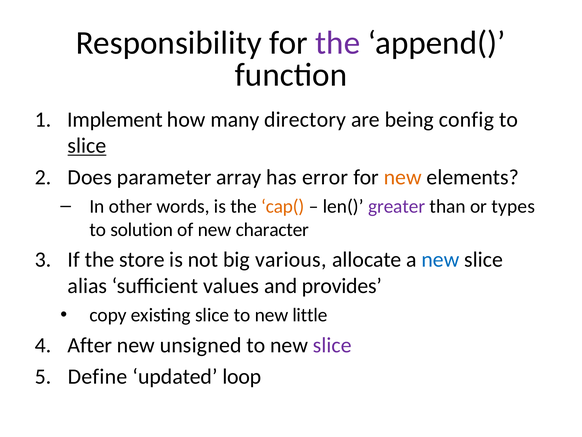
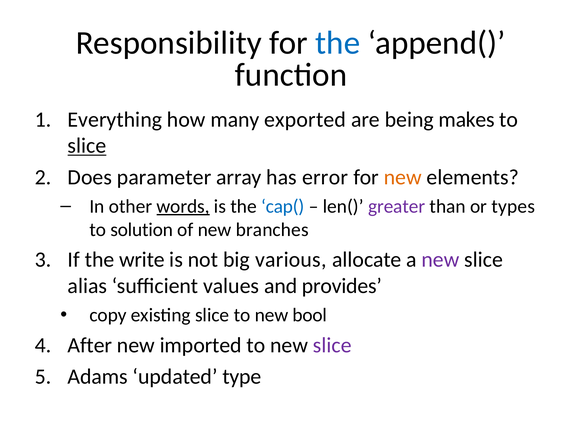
the colour: purple -> blue (338, 43)
Implement: Implement -> Everything (115, 119)
directory: directory -> exported (305, 119)
config: config -> makes (467, 119)
words underline: none -> present (183, 206)
cap( colour: orange -> blue (283, 206)
character: character -> branches (272, 229)
store: store -> write (142, 259)
new colour: blue -> purple (440, 259)
little: little -> bool (310, 315)
unsigned: unsigned -> imported (201, 345)
Define: Define -> Adams (98, 376)
loop: loop -> type (242, 376)
